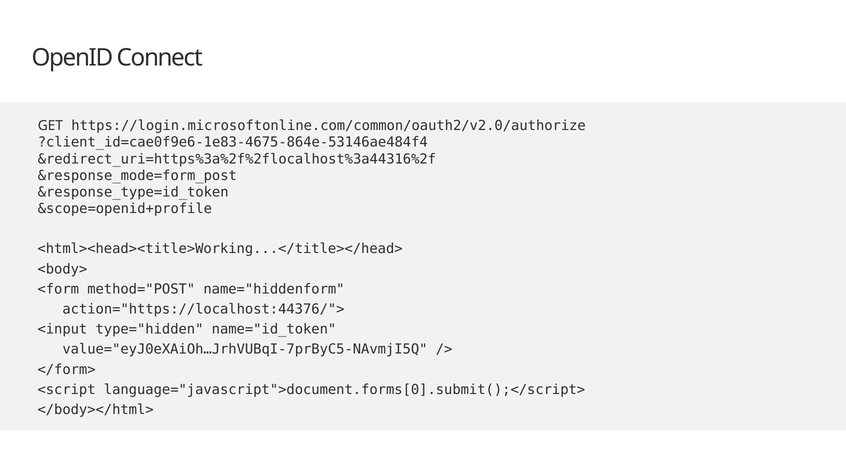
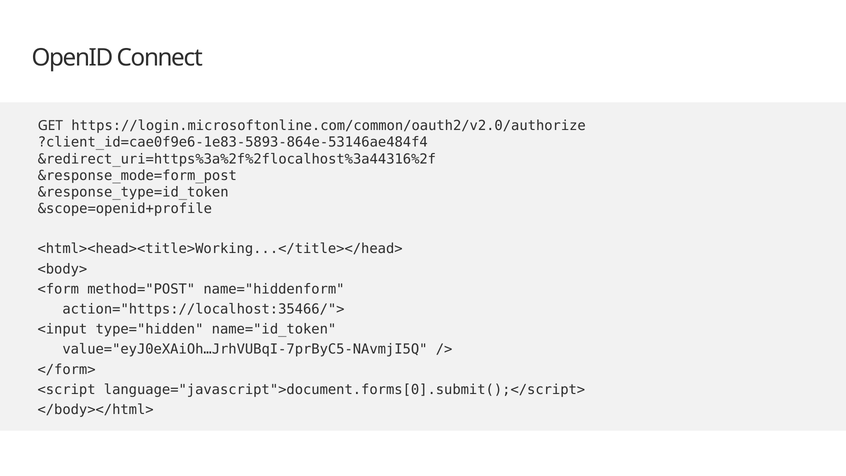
?client_id=cae0f9e6-1e83-4675-864e-53146ae484f4: ?client_id=cae0f9e6-1e83-4675-864e-53146ae484f4 -> ?client_id=cae0f9e6-1e83-5893-864e-53146ae484f4 (233, 142)
action="https://localhost:44376/">: action="https://localhost:44376/"> -> action="https://localhost:35466/"> (203, 309)
